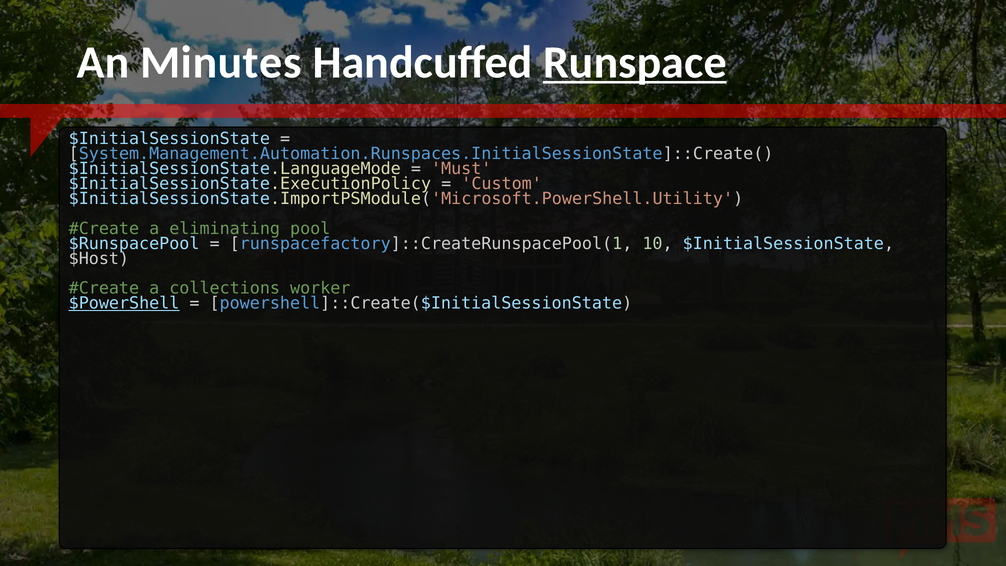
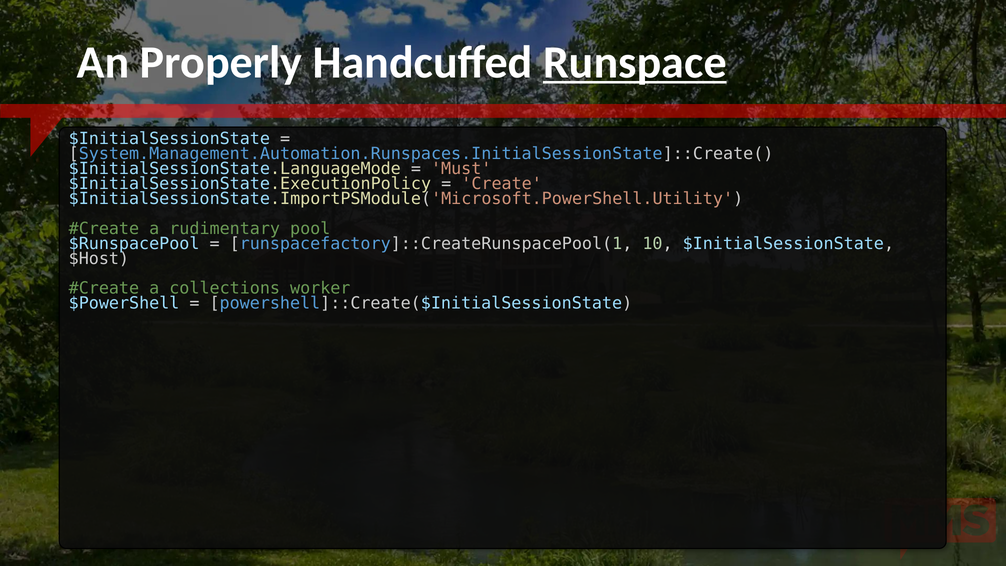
Minutes: Minutes -> Properly (221, 63)
Custom: Custom -> Create (502, 184)
eliminating: eliminating -> rudimentary (225, 229)
$PowerShell underline: present -> none (124, 303)
